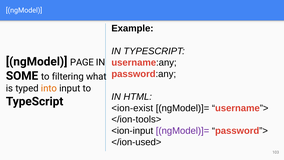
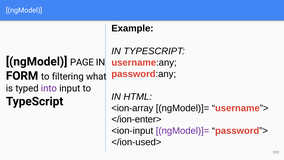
SOME: SOME -> FORM (22, 76)
into colour: orange -> purple (49, 88)
<ion-exist: <ion-exist -> <ion-array (132, 108)
</ion-tools>: </ion-tools> -> </ion-enter> (136, 119)
